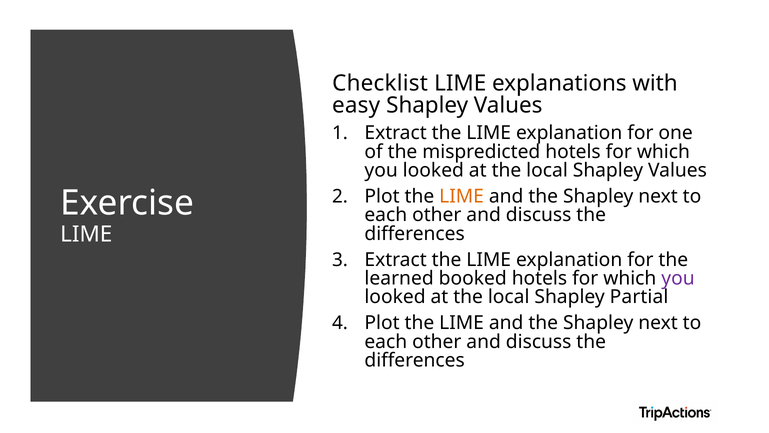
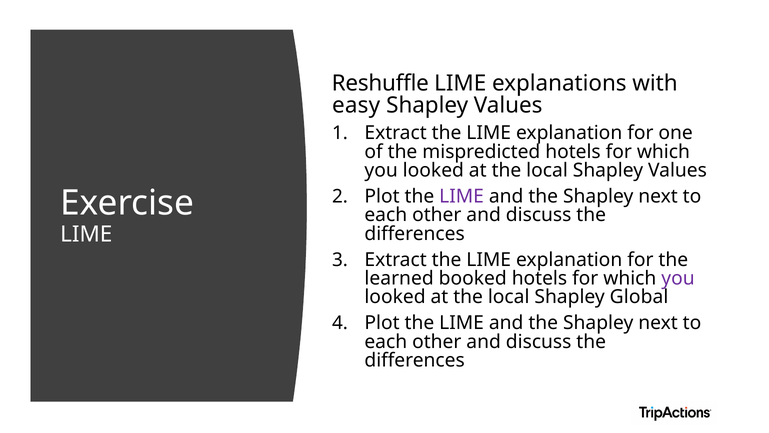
Checklist: Checklist -> Reshuffle (380, 83)
LIME colour: orange -> purple (462, 196)
Partial: Partial -> Global (639, 297)
